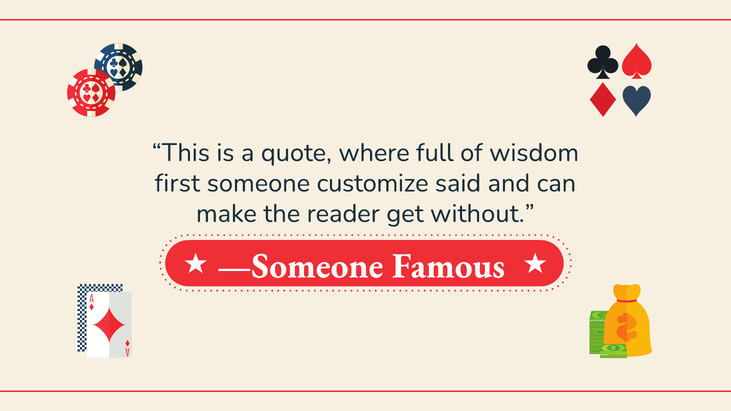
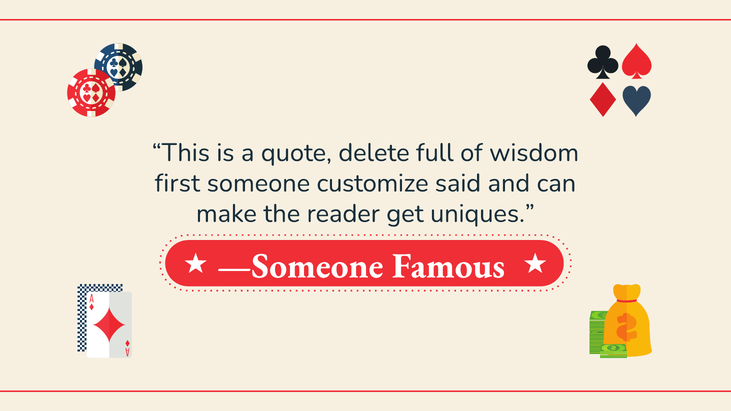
where: where -> delete (374, 153)
without: without -> uniques (482, 214)
